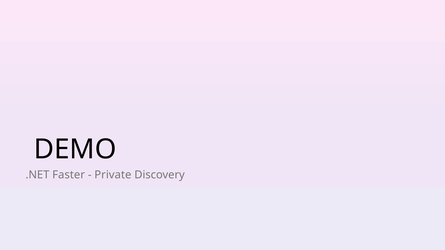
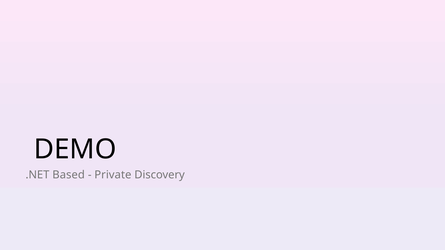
Faster: Faster -> Based (69, 175)
